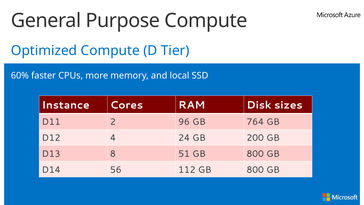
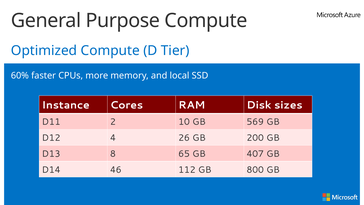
96: 96 -> 10 (184, 122)
764: 764 -> 569 (255, 122)
24: 24 -> 26 (184, 138)
51: 51 -> 65 (184, 154)
800: 800 -> 407 (255, 154)
56: 56 -> 46 (116, 170)
